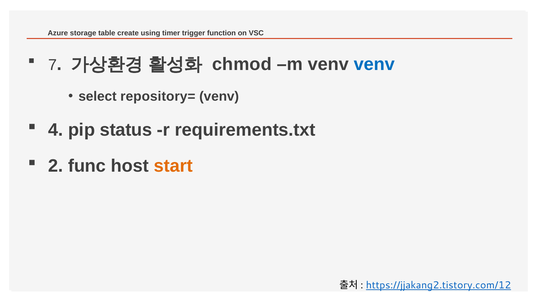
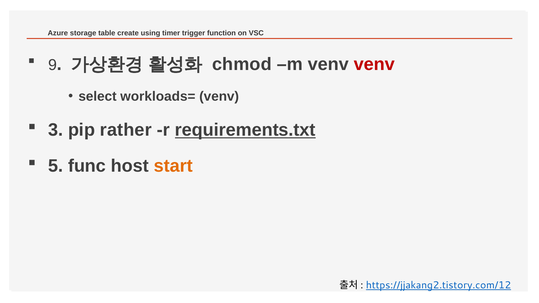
7: 7 -> 9 (52, 65)
venv colour: blue -> red (374, 64)
repository=: repository= -> workloads= (158, 96)
4: 4 -> 3 (56, 130)
status: status -> rather (126, 130)
requirements.txt underline: none -> present (245, 130)
2: 2 -> 5 (56, 166)
